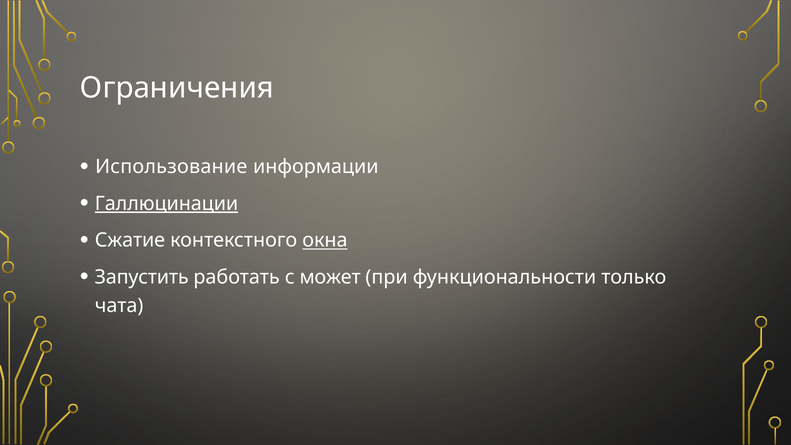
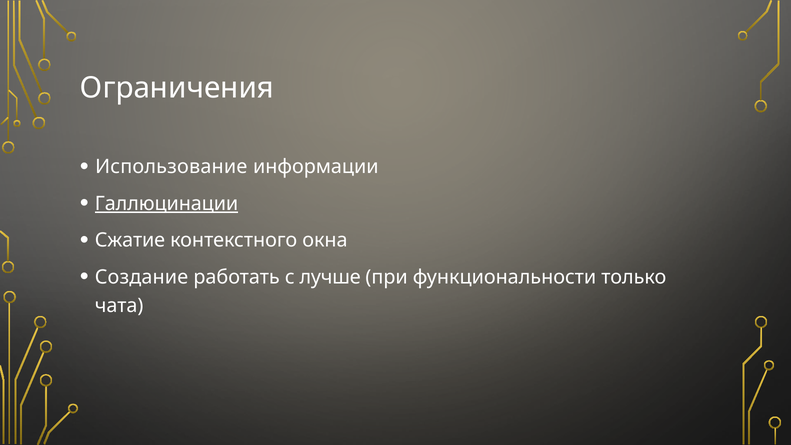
окна underline: present -> none (325, 240)
Запустить: Запустить -> Создание (142, 277)
может: может -> лучше (330, 277)
